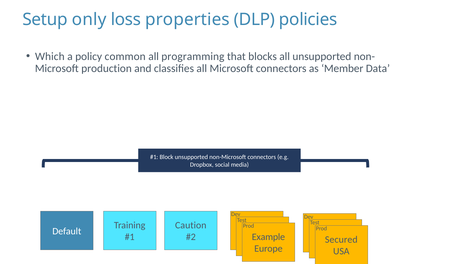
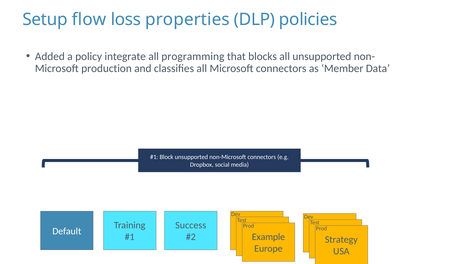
only: only -> flow (89, 20)
Which: Which -> Added (50, 56)
common: common -> integrate (125, 56)
Caution: Caution -> Success (191, 225)
Secured: Secured -> Strategy (341, 239)
